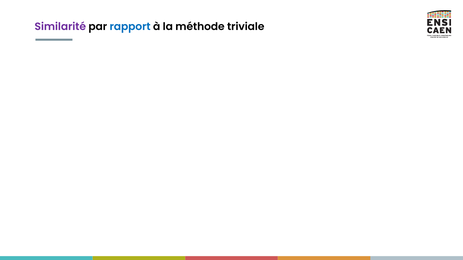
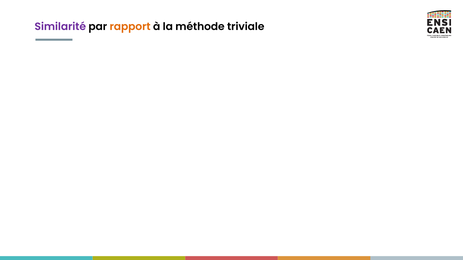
rapport colour: blue -> orange (130, 27)
